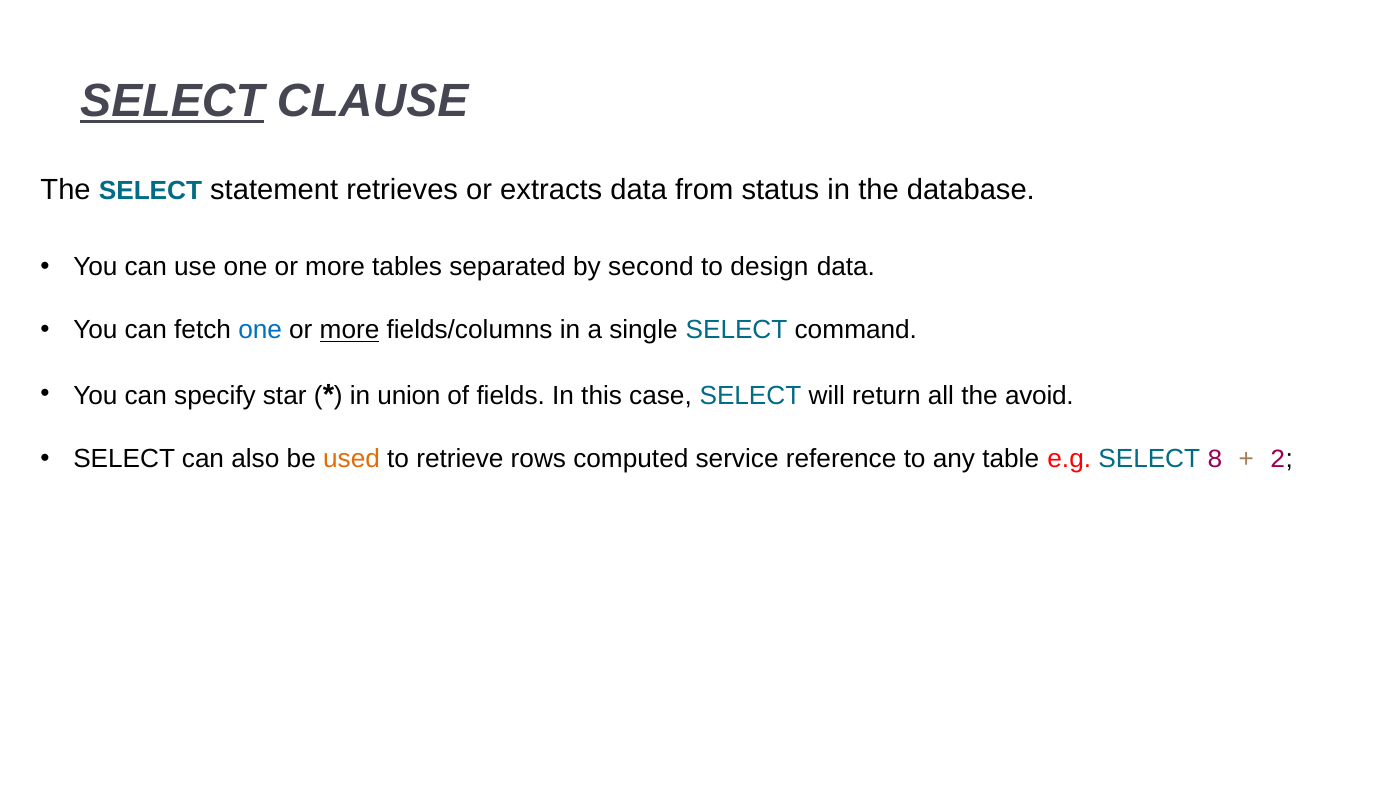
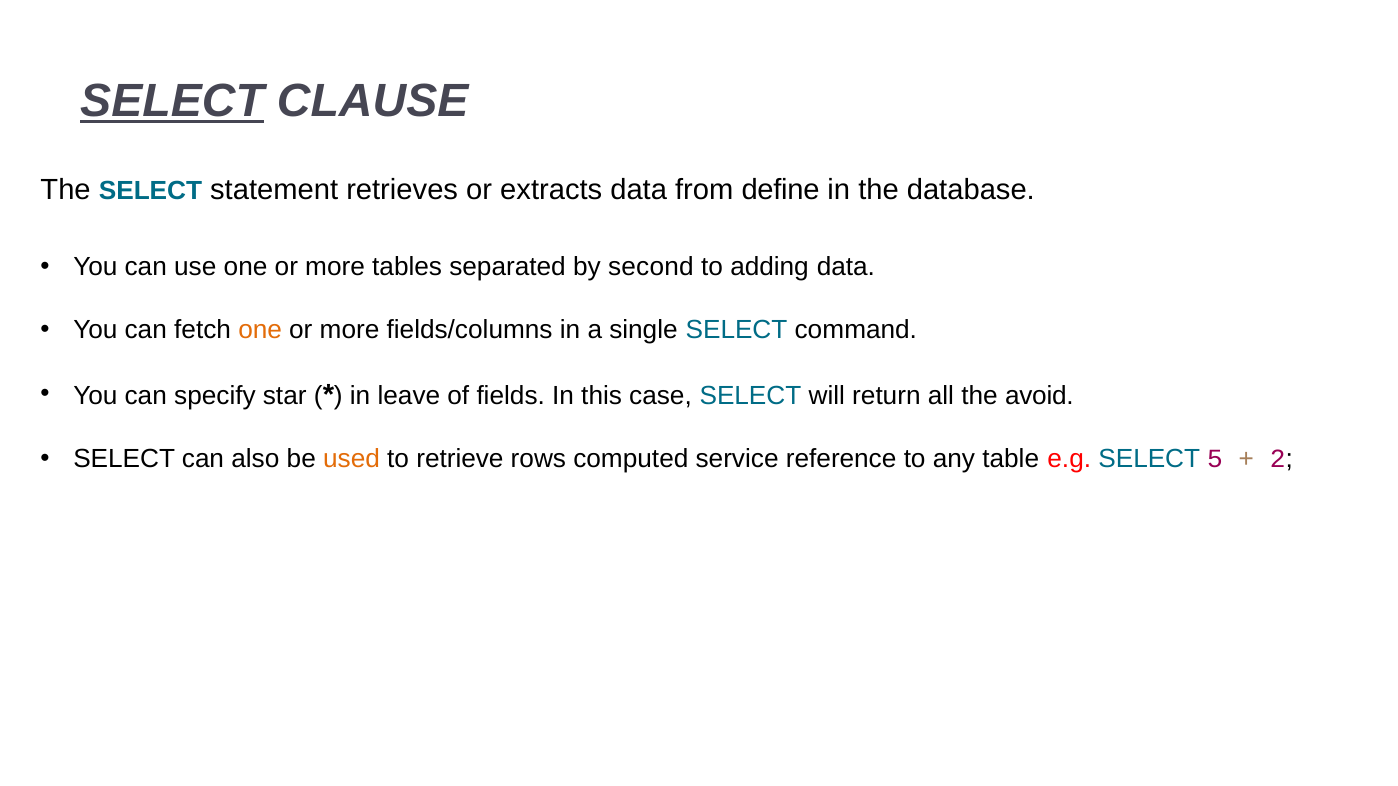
status: status -> define (781, 190)
design: design -> adding (770, 267)
one colour: blue -> orange (260, 330)
more underline: present -> none (350, 330)
union: union -> leave (409, 396)
8: 8 -> 5 (1215, 460)
